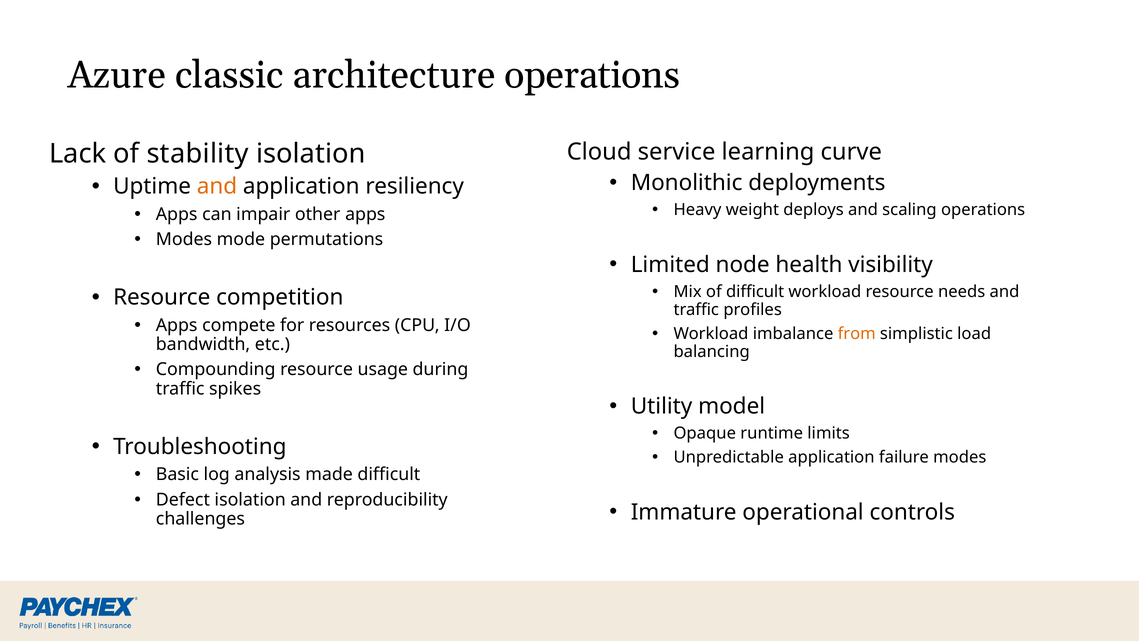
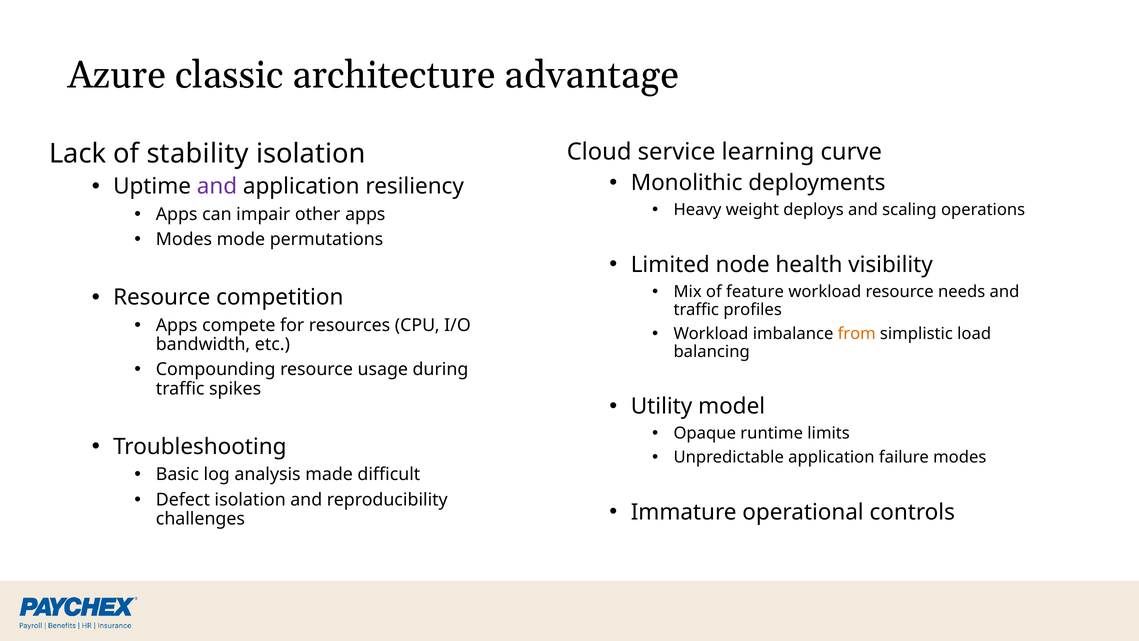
architecture operations: operations -> advantage (592, 75)
and colour: orange -> purple (217, 186)
of difficult: difficult -> feature (755, 292)
